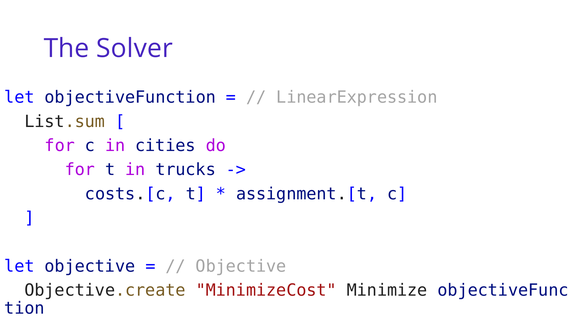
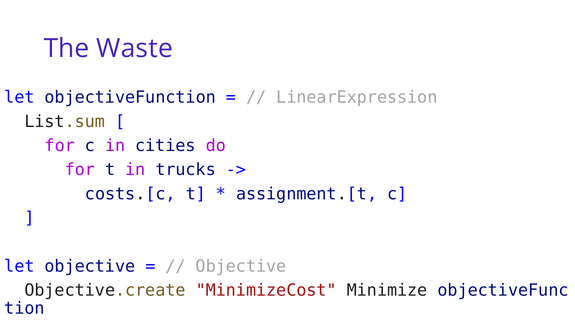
Solver: Solver -> Waste (135, 48)
